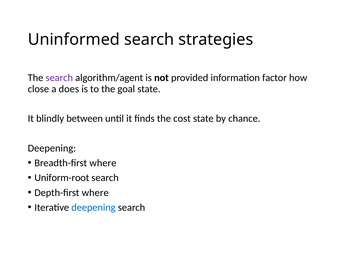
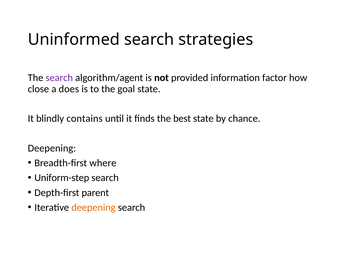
between: between -> contains (85, 118)
cost: cost -> best (182, 118)
Uniform-root: Uniform-root -> Uniform-step (62, 178)
Depth-first where: where -> parent (95, 192)
deepening colour: blue -> orange (93, 207)
